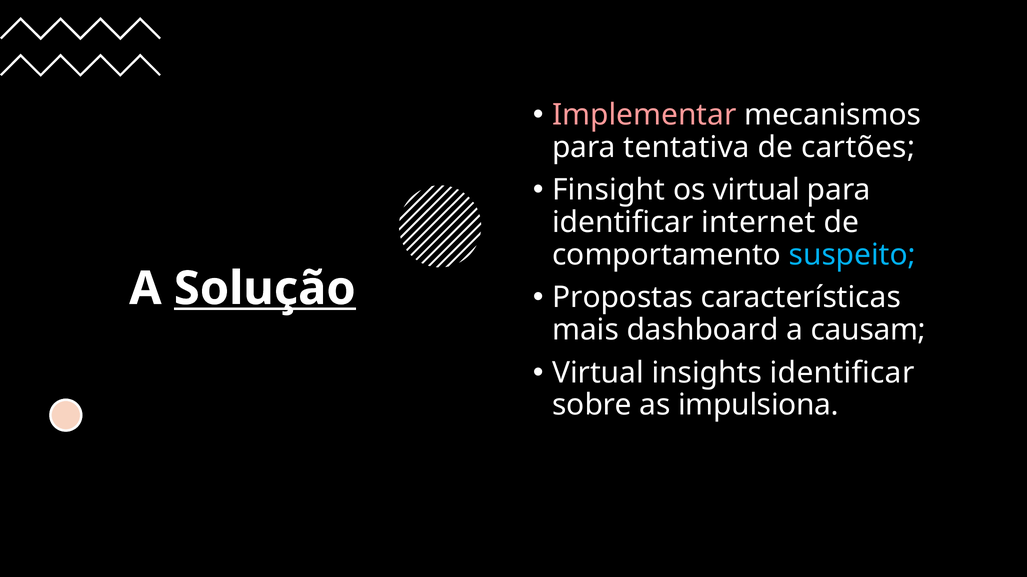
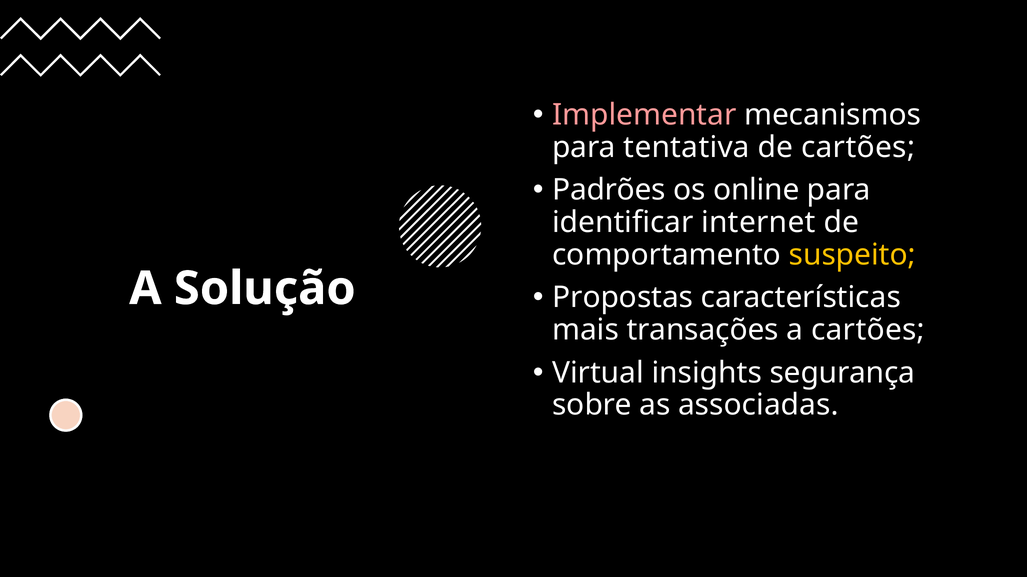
Finsight: Finsight -> Padrões (609, 190)
os virtual: virtual -> online (756, 190)
suspeito colour: light blue -> yellow (852, 255)
Solução underline: present -> none (265, 289)
dashboard: dashboard -> transações (703, 330)
a causam: causam -> cartões (868, 330)
insights identificar: identificar -> segurança (842, 373)
impulsiona: impulsiona -> associadas (758, 406)
